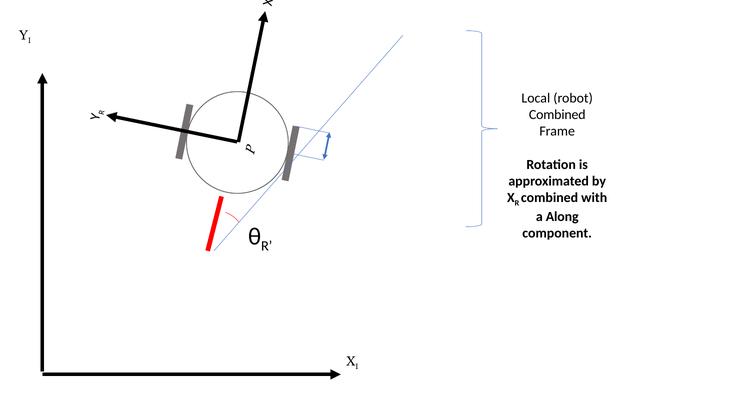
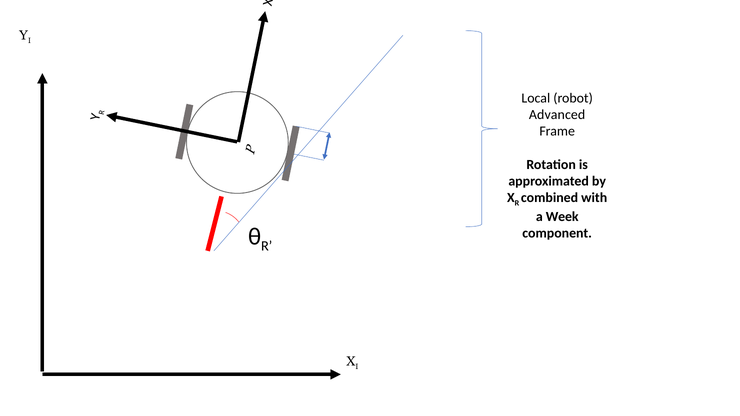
Combined: Combined -> Advanced (557, 115)
Along: Along -> Week (562, 217)
